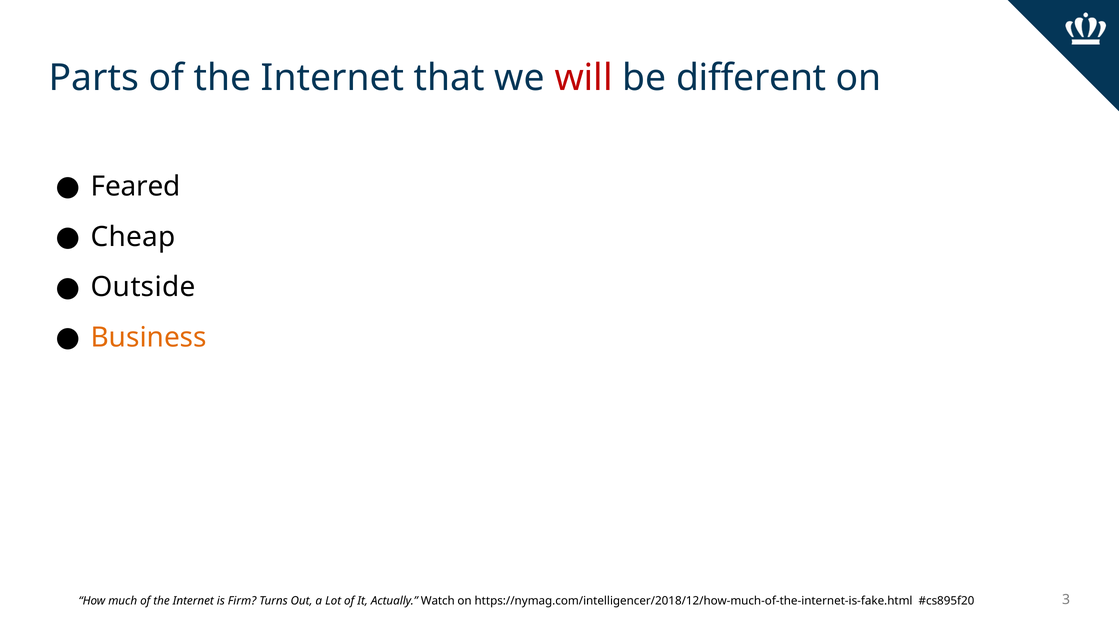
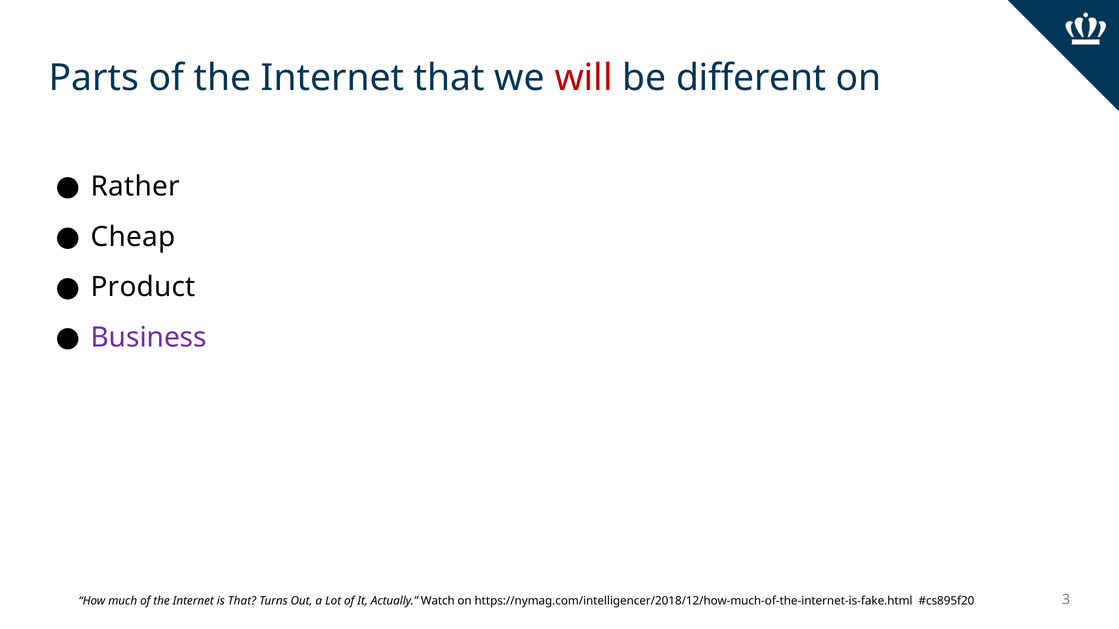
Feared: Feared -> Rather (135, 187)
Outside: Outside -> Product (143, 287)
Business colour: orange -> purple (149, 338)
is Firm: Firm -> That (242, 601)
